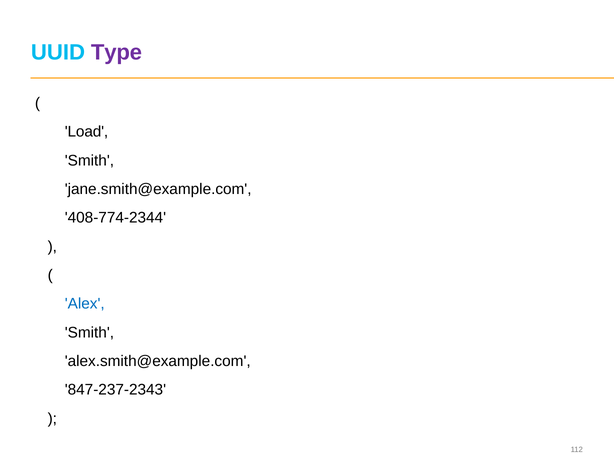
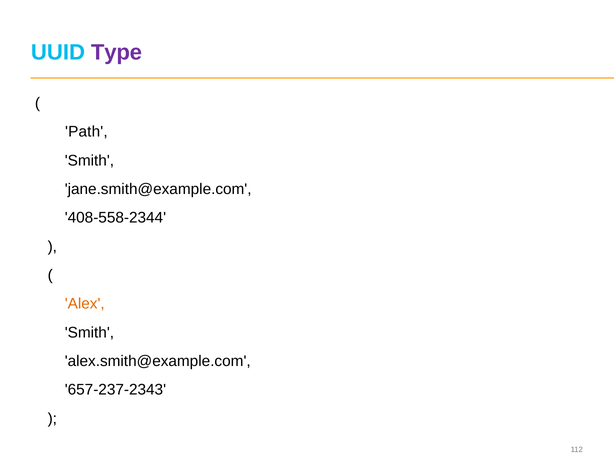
Load: Load -> Path (86, 132)
408-774-2344: 408-774-2344 -> 408-558-2344 (115, 218)
Alex colour: blue -> orange (85, 304)
847-237-2343: 847-237-2343 -> 657-237-2343 (115, 389)
